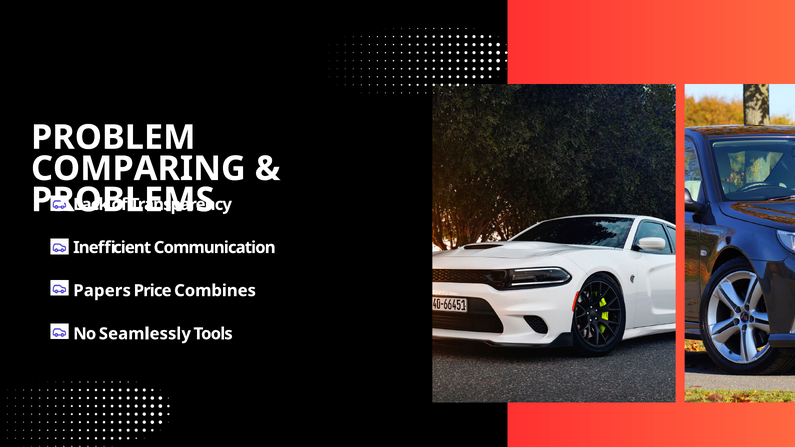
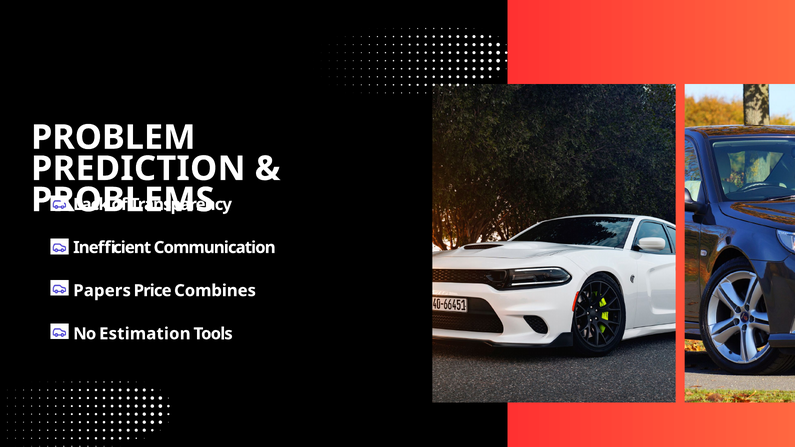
COMPARING: COMPARING -> PREDICTION (138, 169)
Seamlessly: Seamlessly -> Estimation (145, 334)
